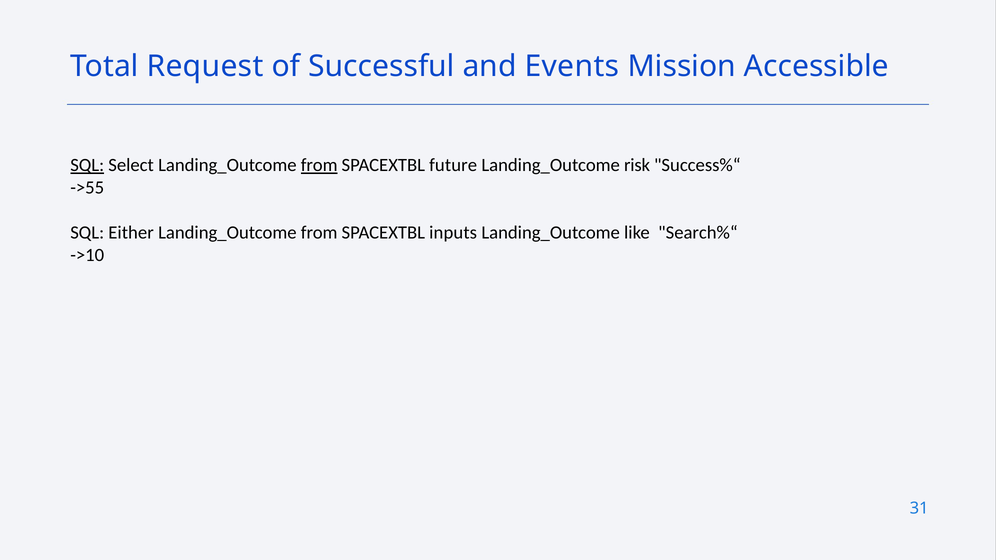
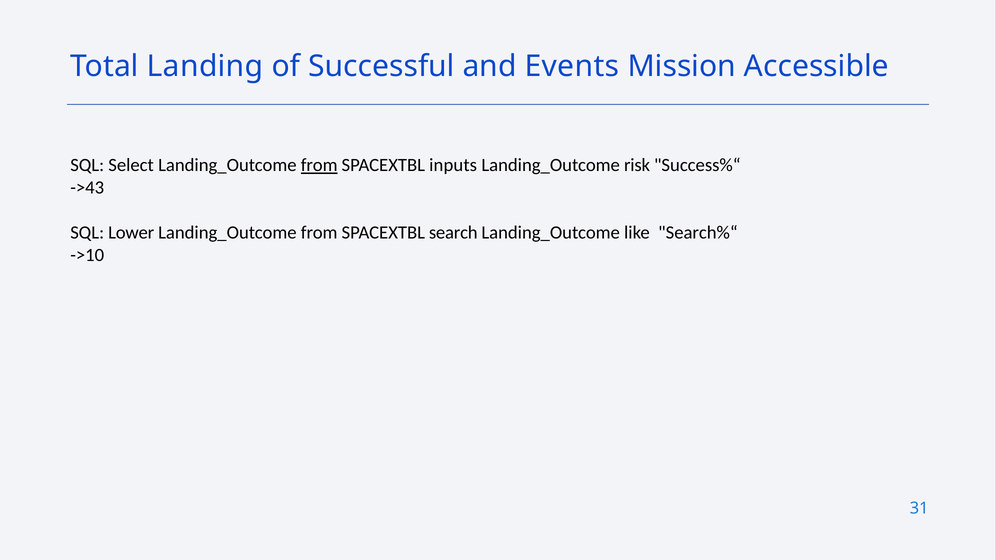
Request: Request -> Landing (205, 66)
SQL underline: present -> none (87, 165)
future: future -> inputs (453, 165)
->55: ->55 -> ->43 (87, 188)
Either: Either -> Lower (131, 233)
inputs: inputs -> search (453, 233)
